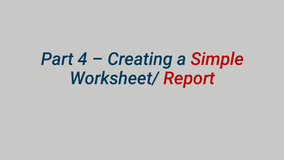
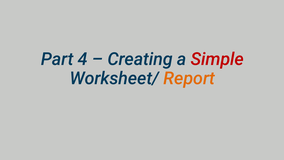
Report colour: red -> orange (189, 78)
